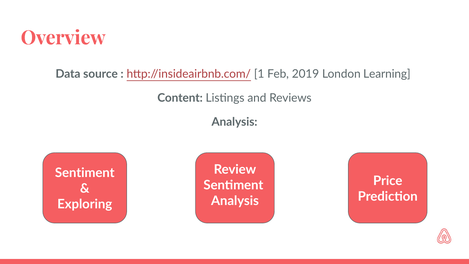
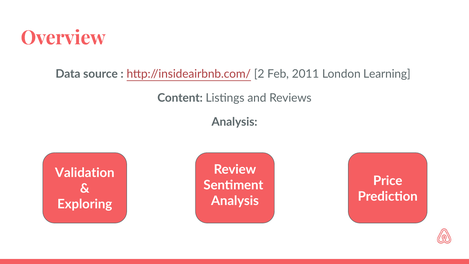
1: 1 -> 2 (259, 74)
2019: 2019 -> 2011 (305, 74)
Sentiment: Sentiment -> Validation (85, 173)
